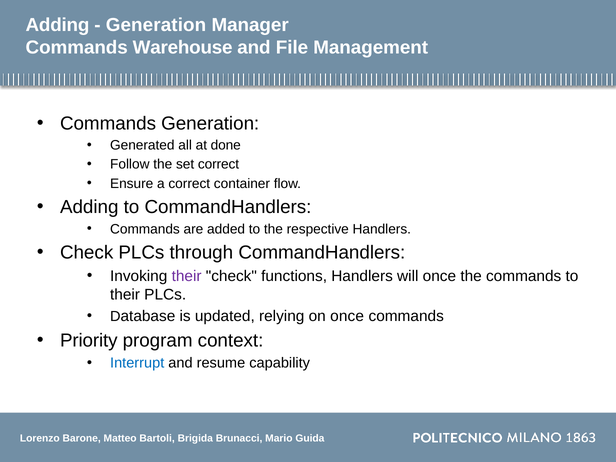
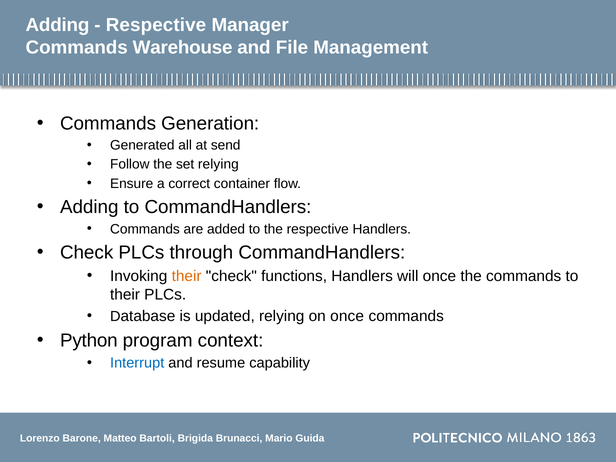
Generation: Generation -> Respective (156, 25)
done: done -> send (226, 145)
set correct: correct -> relying (218, 164)
their colour: purple -> orange (187, 276)
Priority: Priority -> Python (89, 341)
